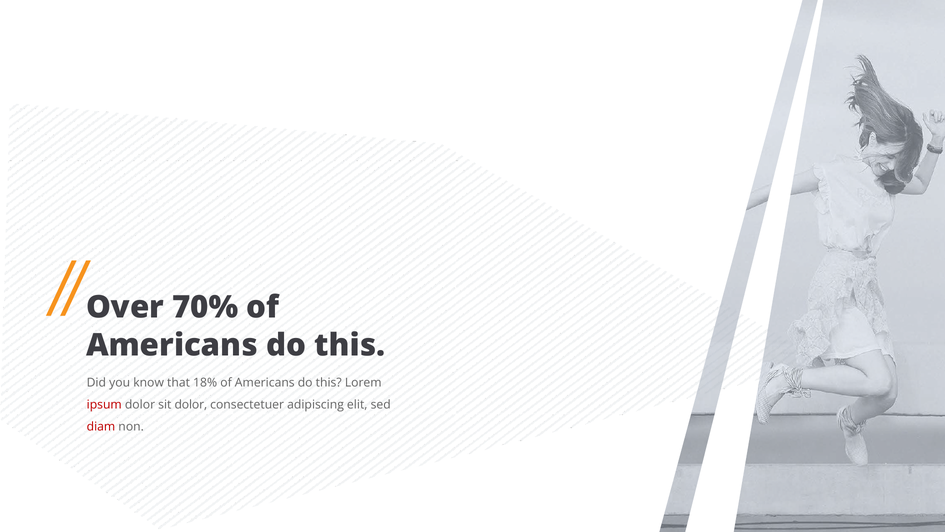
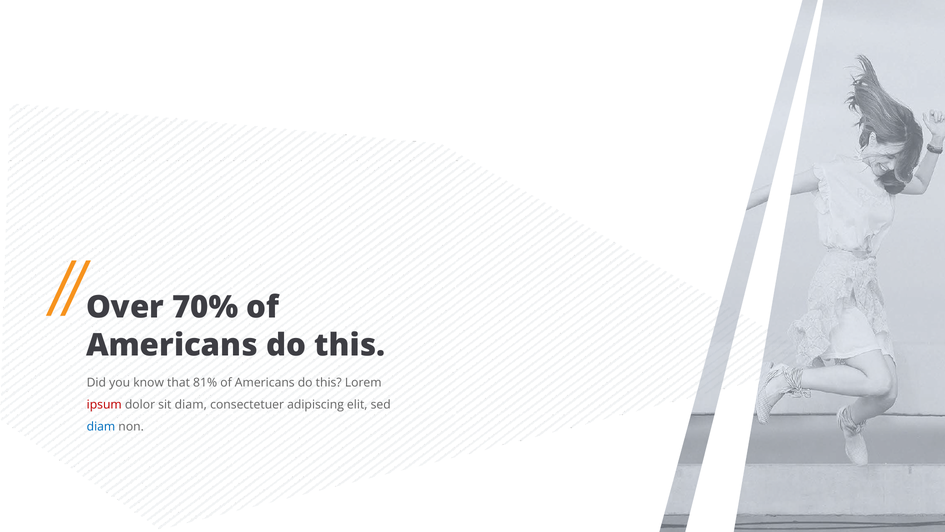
18%: 18% -> 81% (205, 382)
sit dolor: dolor -> diam (191, 404)
diam colour: red -> blue (101, 426)
